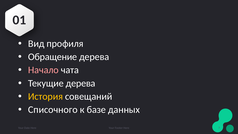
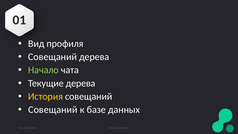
Обращение: Обращение -> Совещаний (53, 57)
Начало colour: pink -> light green (43, 70)
Списочного: Списочного -> Совещаний (53, 110)
